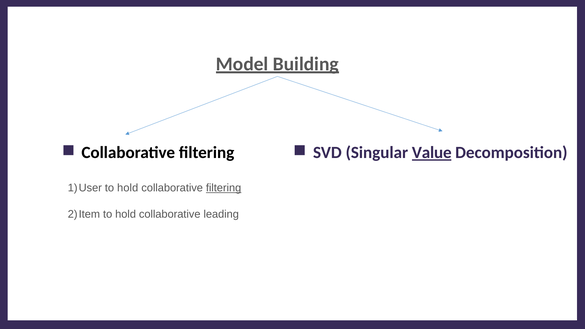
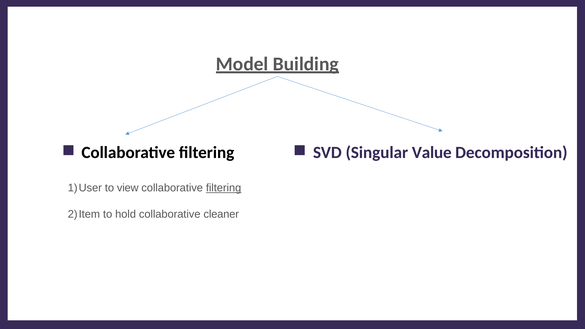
Value underline: present -> none (432, 153)
hold: hold -> view (128, 188)
leading: leading -> cleaner (221, 214)
